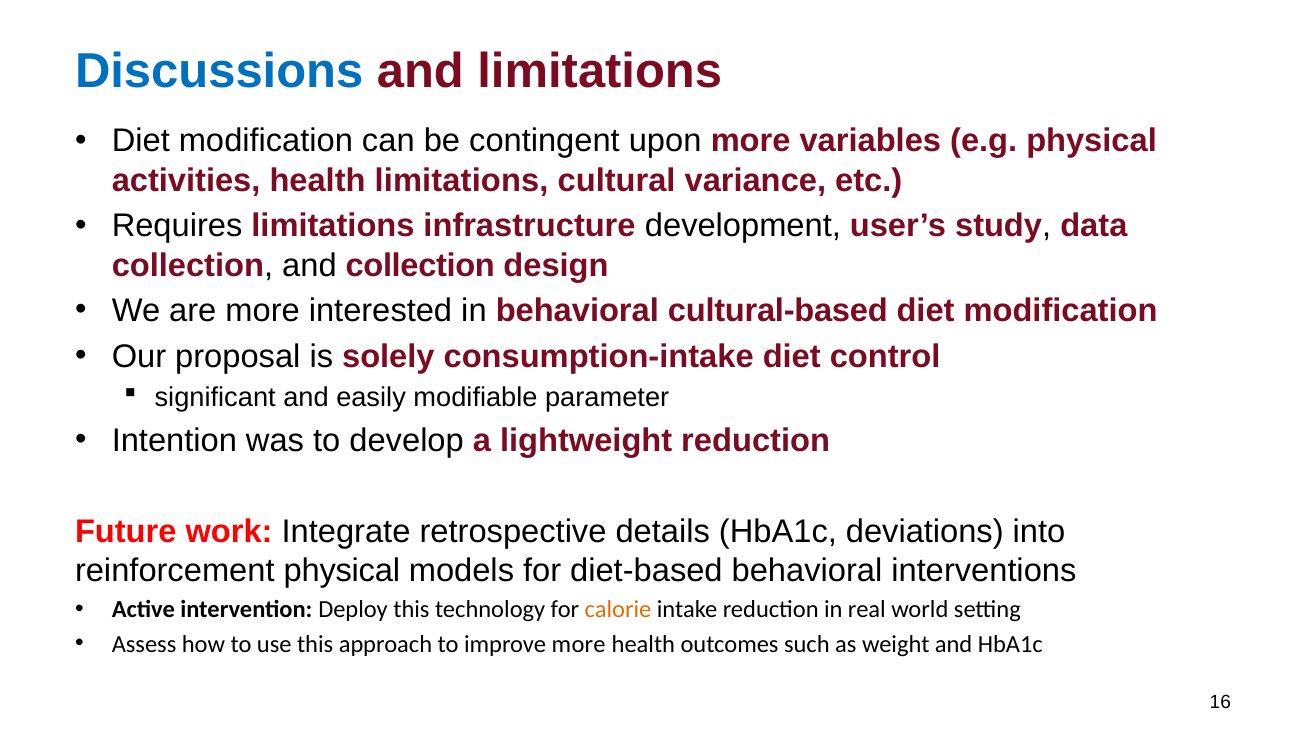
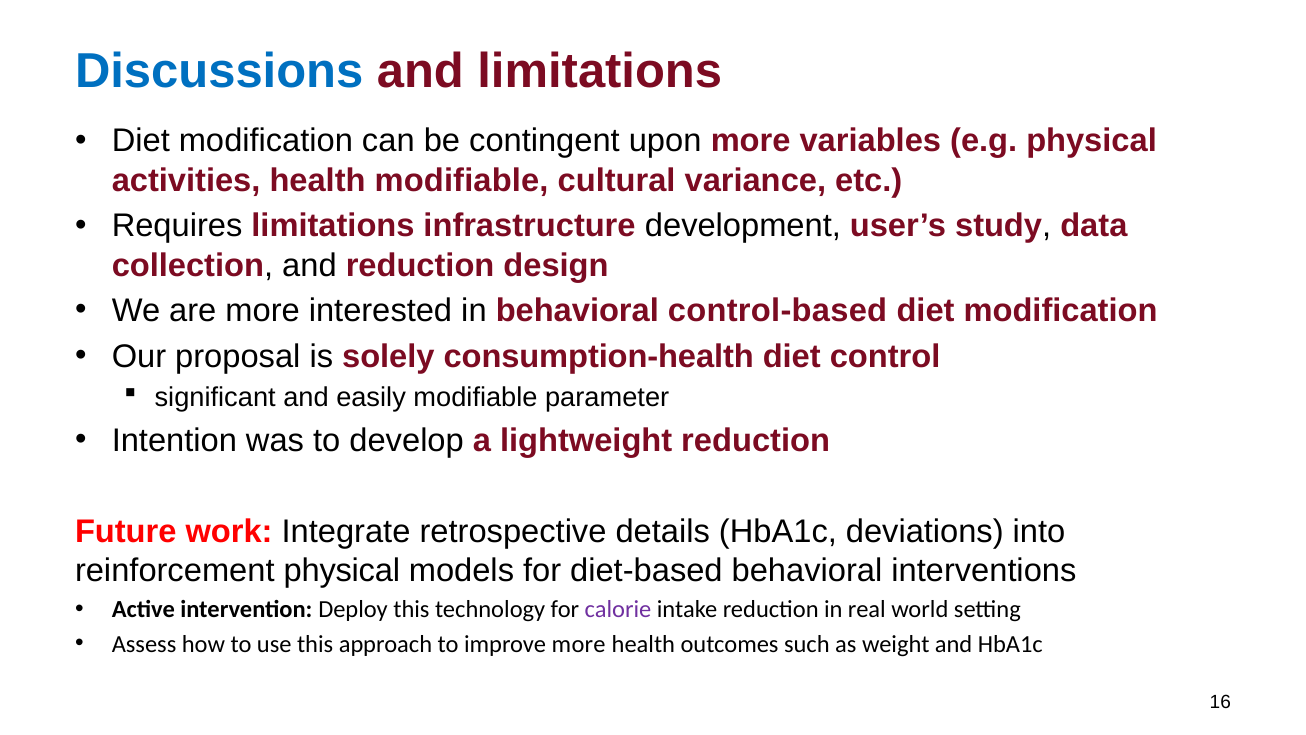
health limitations: limitations -> modifiable (462, 180)
and collection: collection -> reduction (420, 265)
cultural-based: cultural-based -> control-based (778, 311)
consumption-intake: consumption-intake -> consumption-health (599, 356)
calorie colour: orange -> purple (618, 610)
